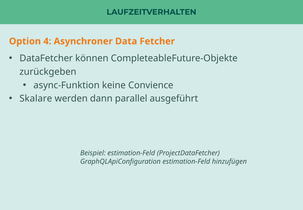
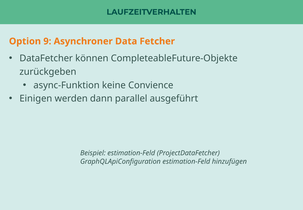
4: 4 -> 9 (47, 41)
Skalare: Skalare -> Einigen (36, 99)
